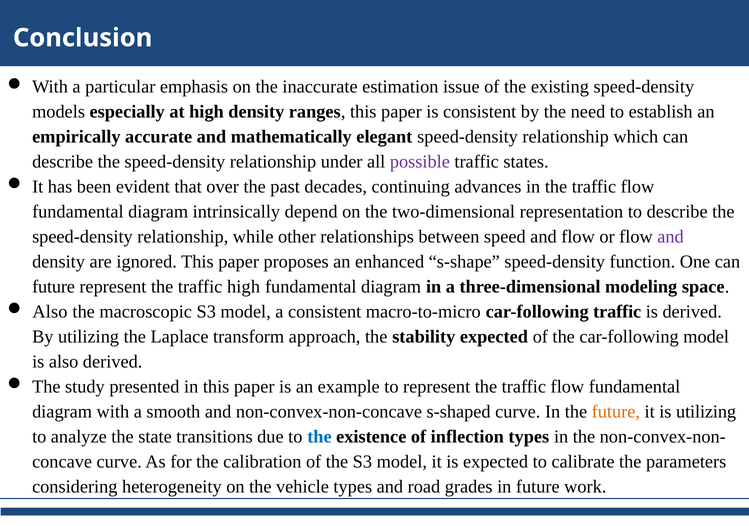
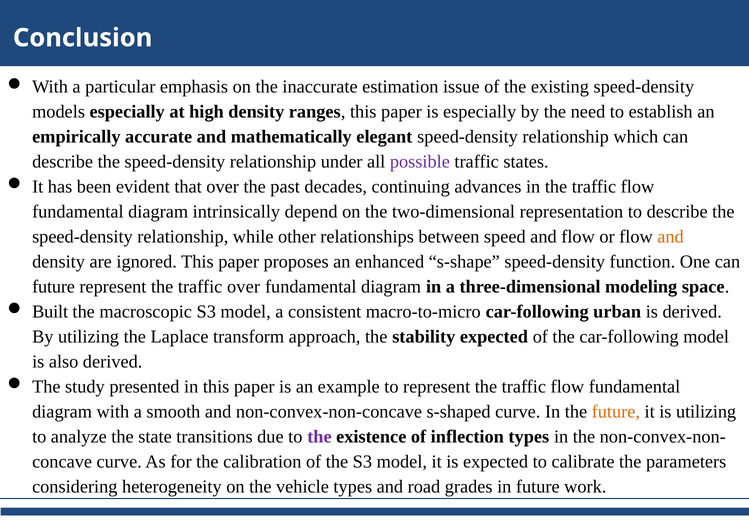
is consistent: consistent -> especially (480, 112)
and colour: purple -> orange (671, 237)
traffic high: high -> over (244, 287)
Also: Also -> Built (50, 312)
car-following traffic: traffic -> urban (617, 312)
the colour: blue -> purple (319, 437)
